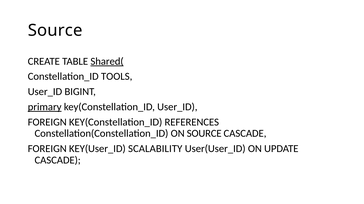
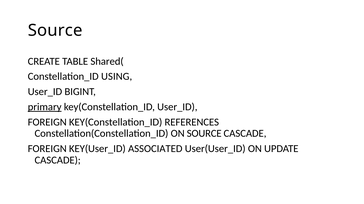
Shared( underline: present -> none (107, 62)
TOOLS: TOOLS -> USING (117, 77)
SCALABILITY: SCALABILITY -> ASSOCIATED (155, 149)
